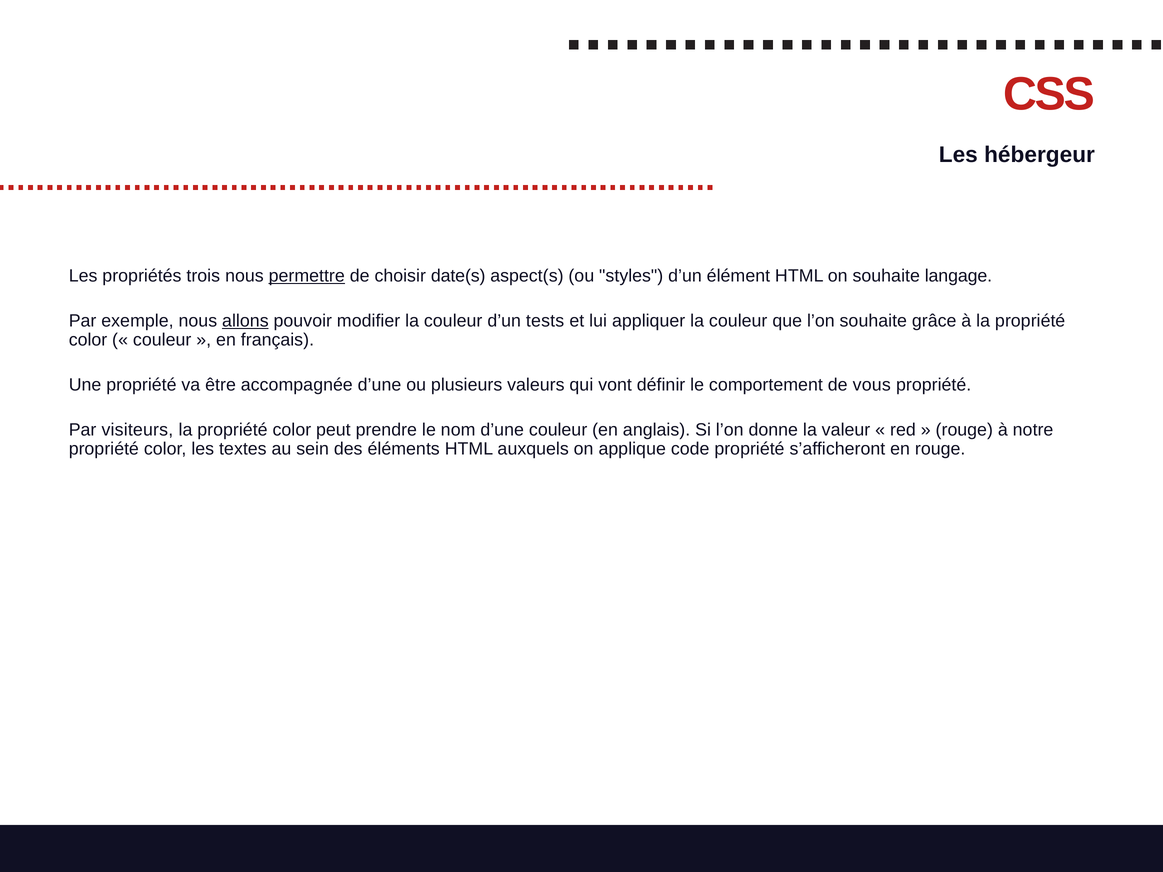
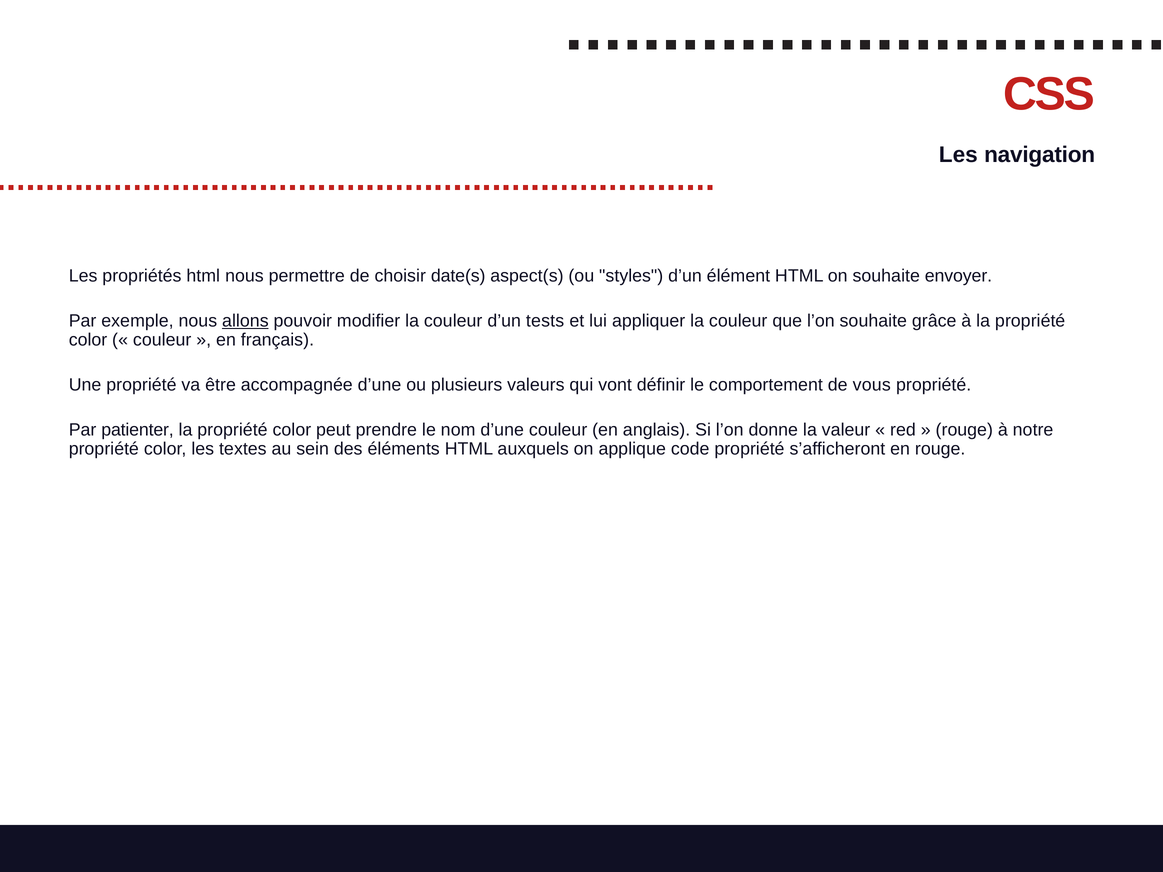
hébergeur: hébergeur -> navigation (1040, 155)
propriétés trois: trois -> html (203, 276)
permettre underline: present -> none (307, 276)
langage: langage -> envoyer (958, 276)
visiteurs: visiteurs -> patienter (138, 430)
